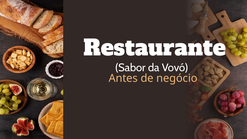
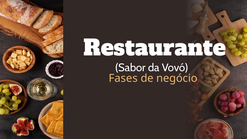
Antes: Antes -> Fases (123, 78)
